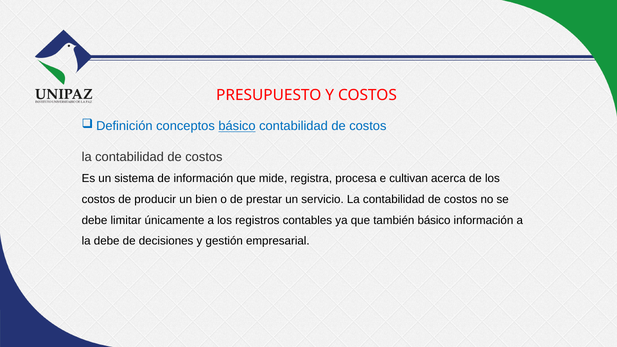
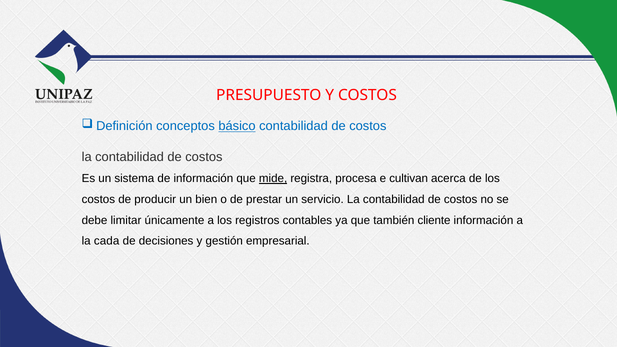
mide underline: none -> present (273, 179)
también básico: básico -> cliente (434, 220)
la debe: debe -> cada (107, 241)
